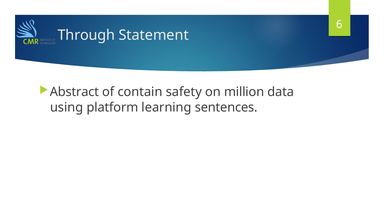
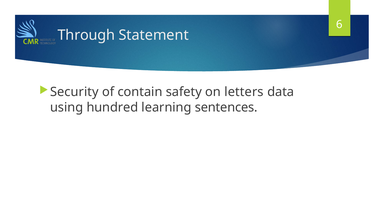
Abstract: Abstract -> Security (74, 92)
million: million -> letters (244, 92)
platform: platform -> hundred (112, 107)
